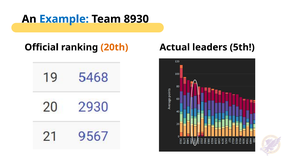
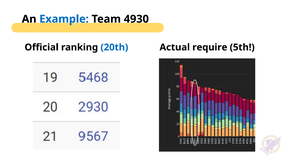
8930: 8930 -> 4930 (136, 19)
20th colour: orange -> blue (114, 47)
leaders: leaders -> require (210, 47)
